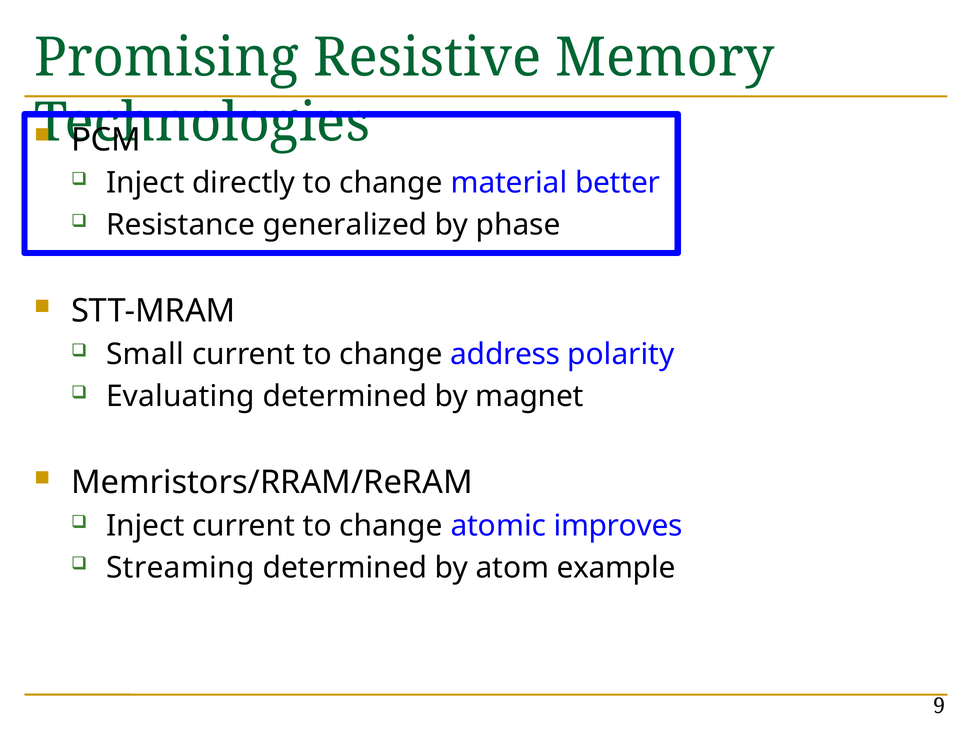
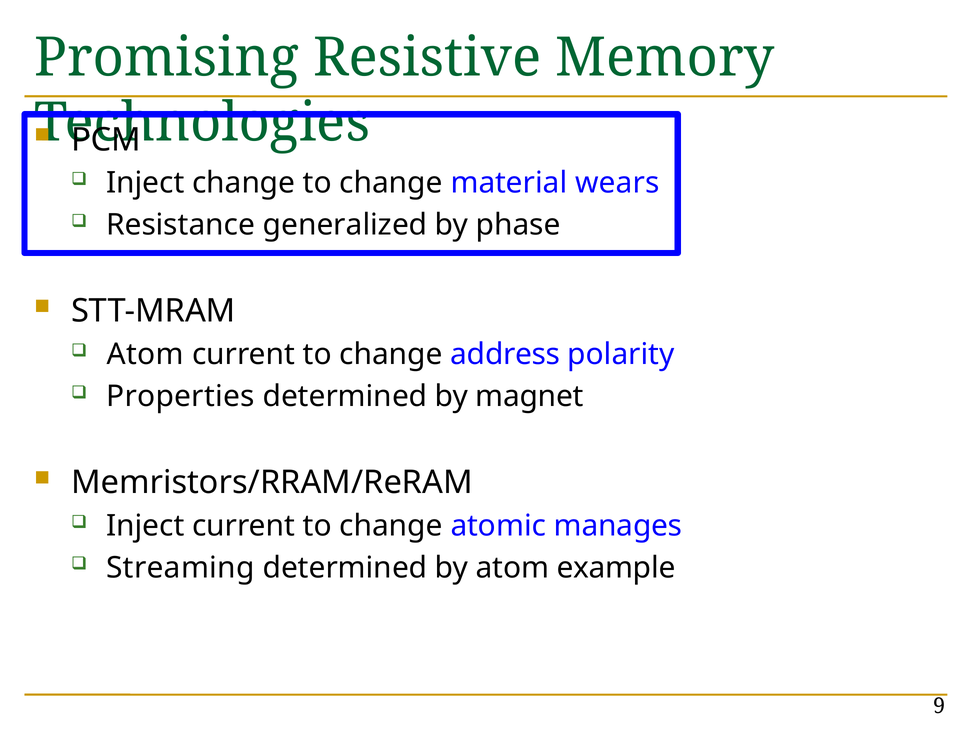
Inject directly: directly -> change (244, 183)
better: better -> wears (617, 183)
Small: Small -> Atom (145, 355)
Evaluating: Evaluating -> Properties (180, 396)
improves: improves -> manages (618, 526)
